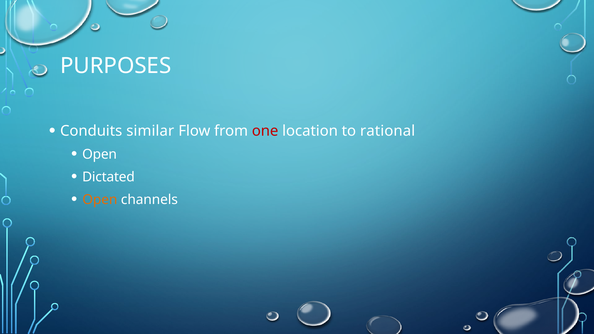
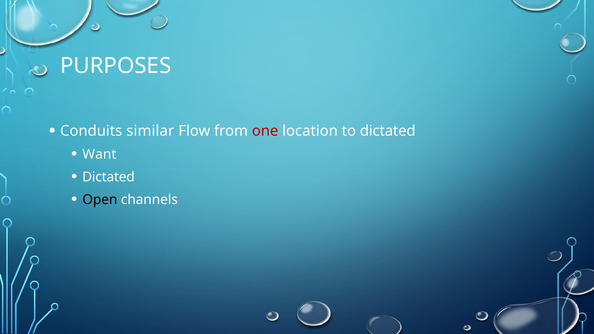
to rational: rational -> dictated (388, 131)
Open: Open -> Want (99, 154)
Open colour: orange -> black (100, 200)
